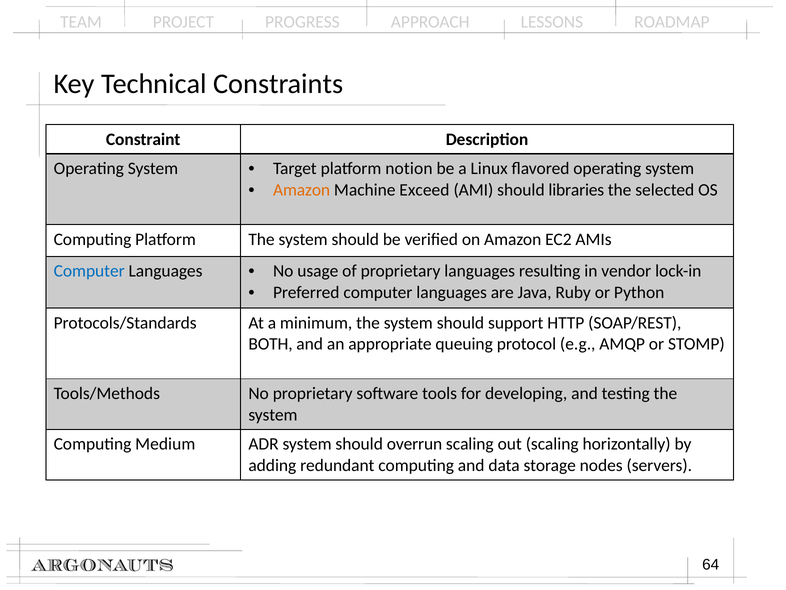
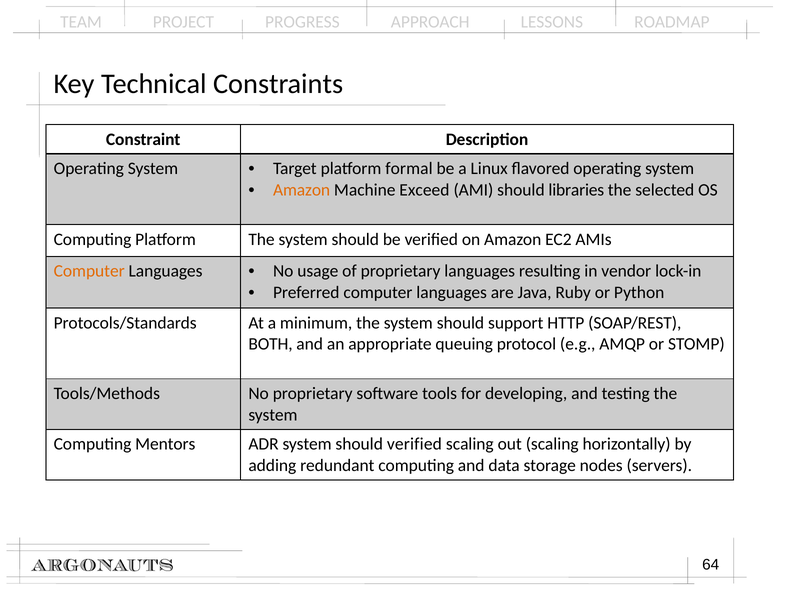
notion: notion -> formal (409, 168)
Computer colour: blue -> orange (89, 271)
Medium: Medium -> Mentors (165, 444)
should overrun: overrun -> verified (414, 444)
